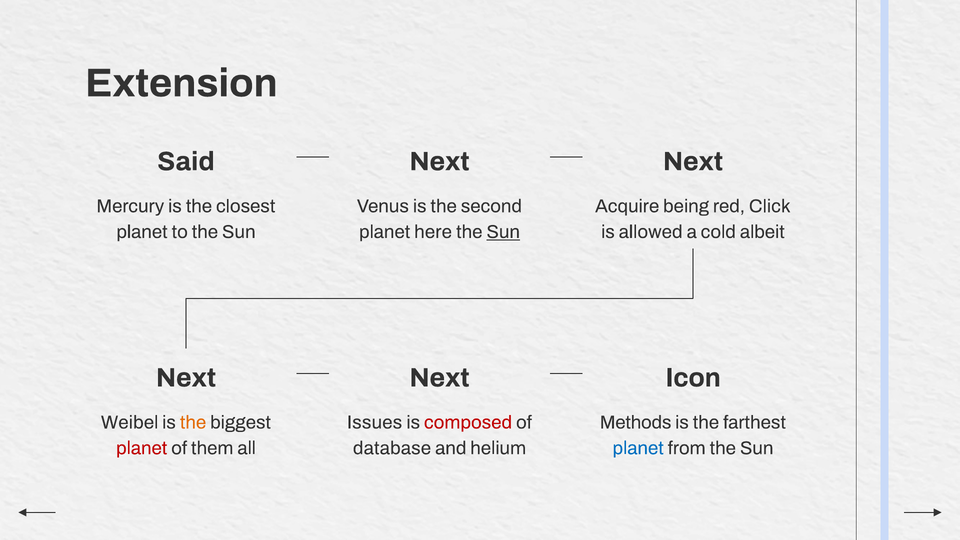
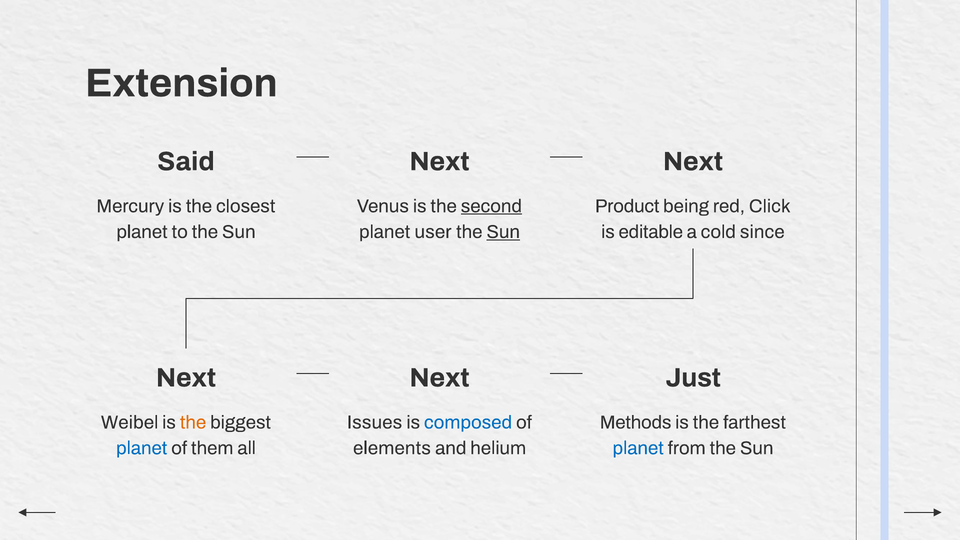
second underline: none -> present (491, 206)
Acquire: Acquire -> Product (627, 206)
here: here -> user (433, 232)
allowed: allowed -> editable (651, 232)
albeit: albeit -> since (762, 232)
Icon: Icon -> Just (693, 378)
composed colour: red -> blue (468, 422)
planet colour: red -> blue (142, 448)
database: database -> elements (392, 448)
